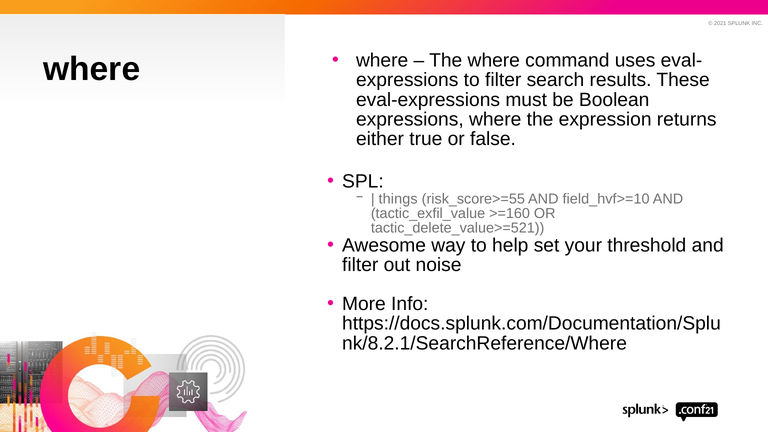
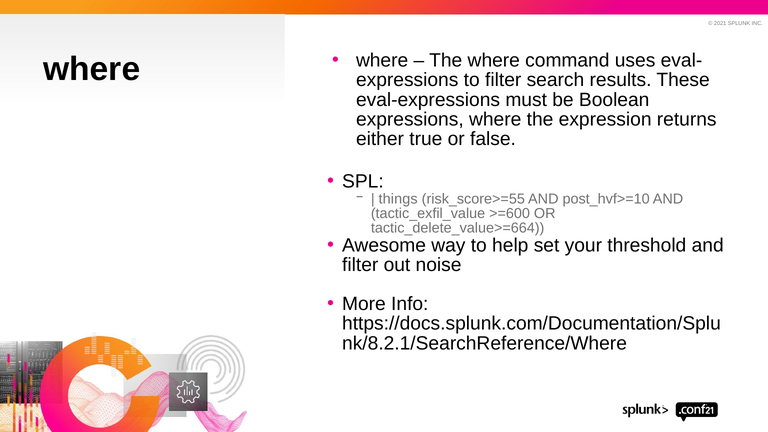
field_hvf>=10: field_hvf>=10 -> post_hvf>=10 (606, 199)
>=160: >=160 -> >=600 (510, 213)
tactic_delete_value>=521: tactic_delete_value>=521 -> tactic_delete_value>=664 (458, 228)
